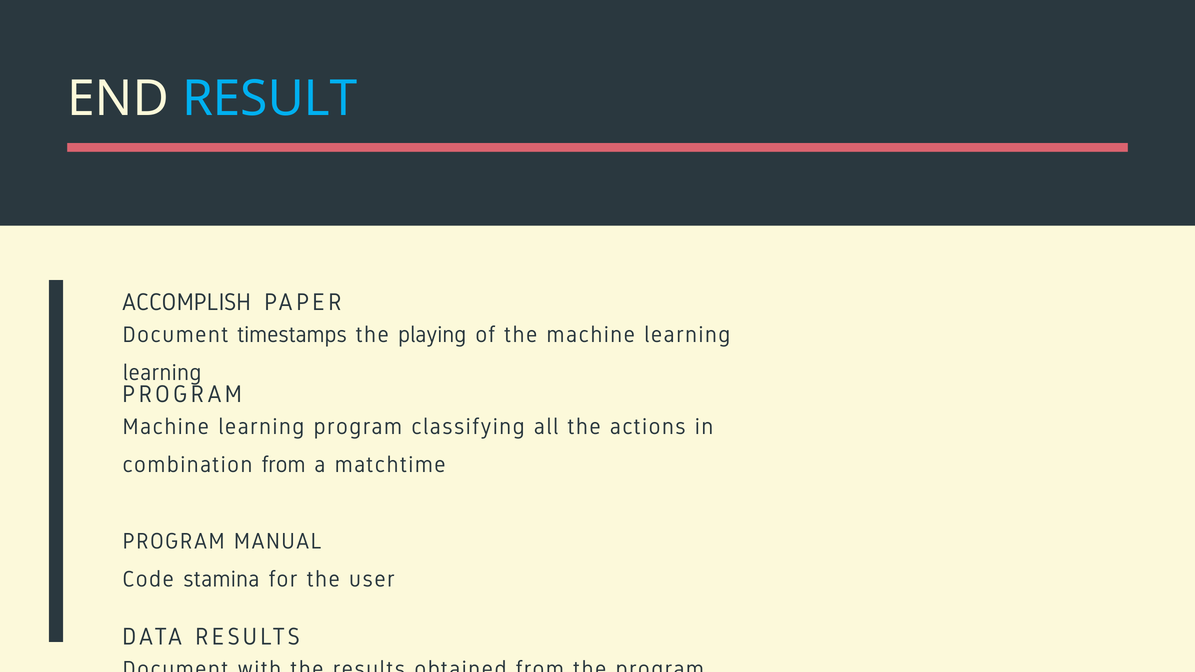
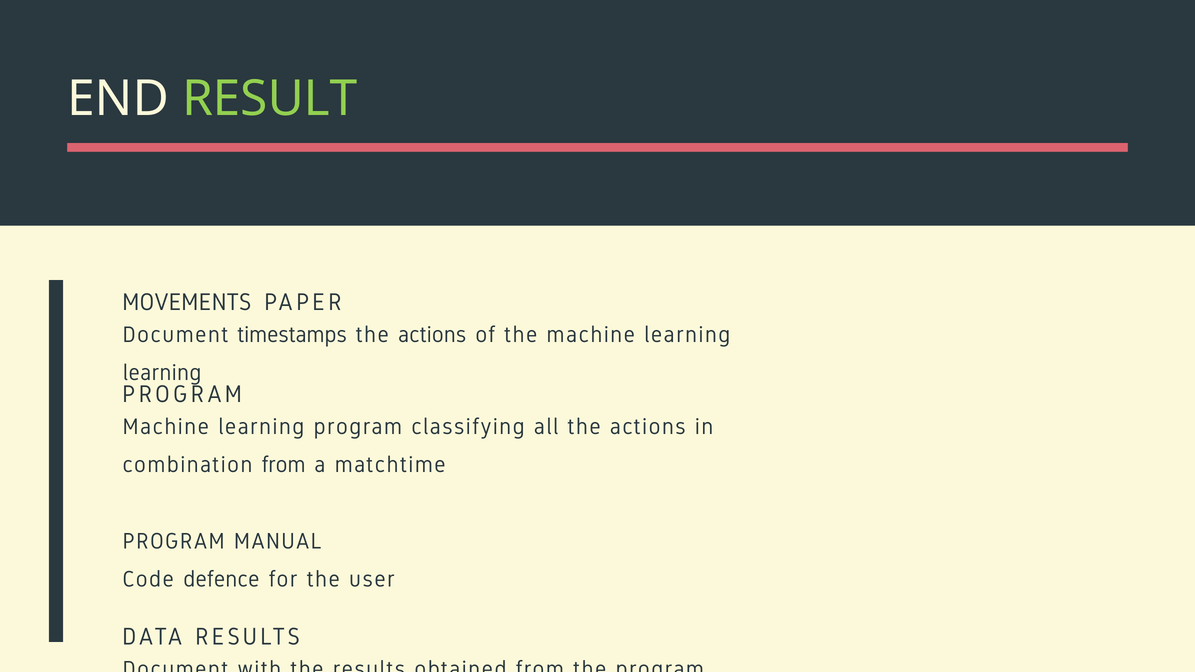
RESULT colour: light blue -> light green (270, 99)
ACCOMPLISH: ACCOMPLISH -> MOVEMENTS (187, 302)
playing: playing -> actions (432, 335)
stamina: stamina -> defence (221, 580)
